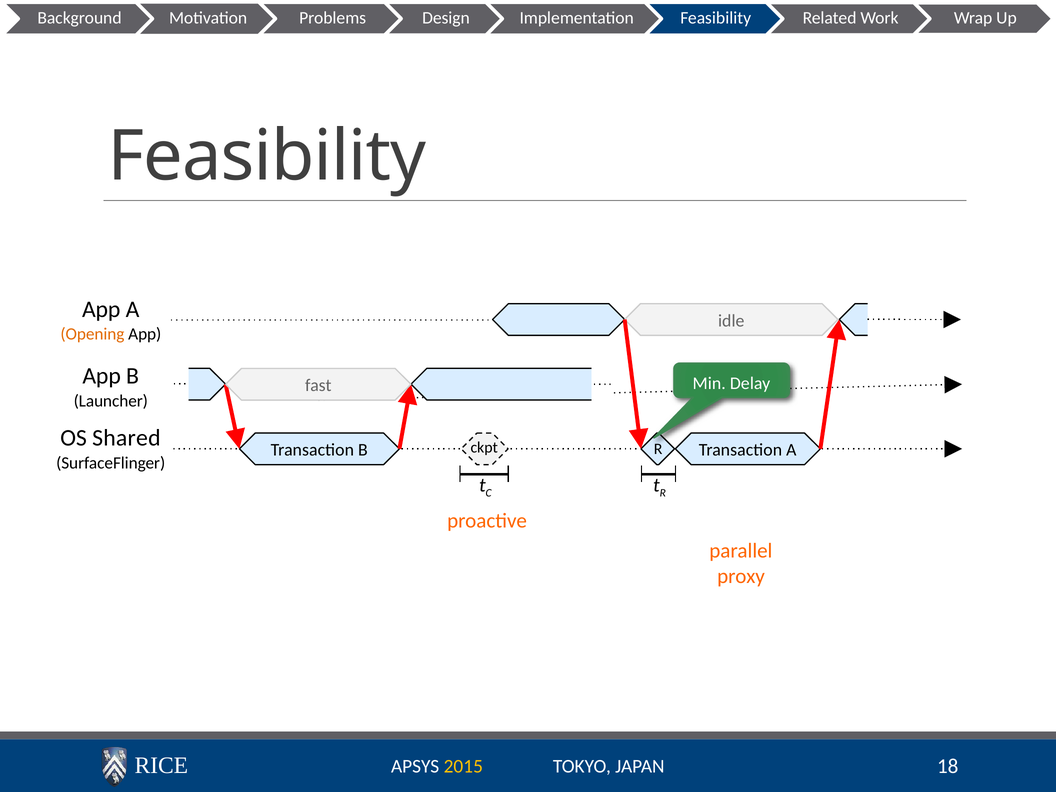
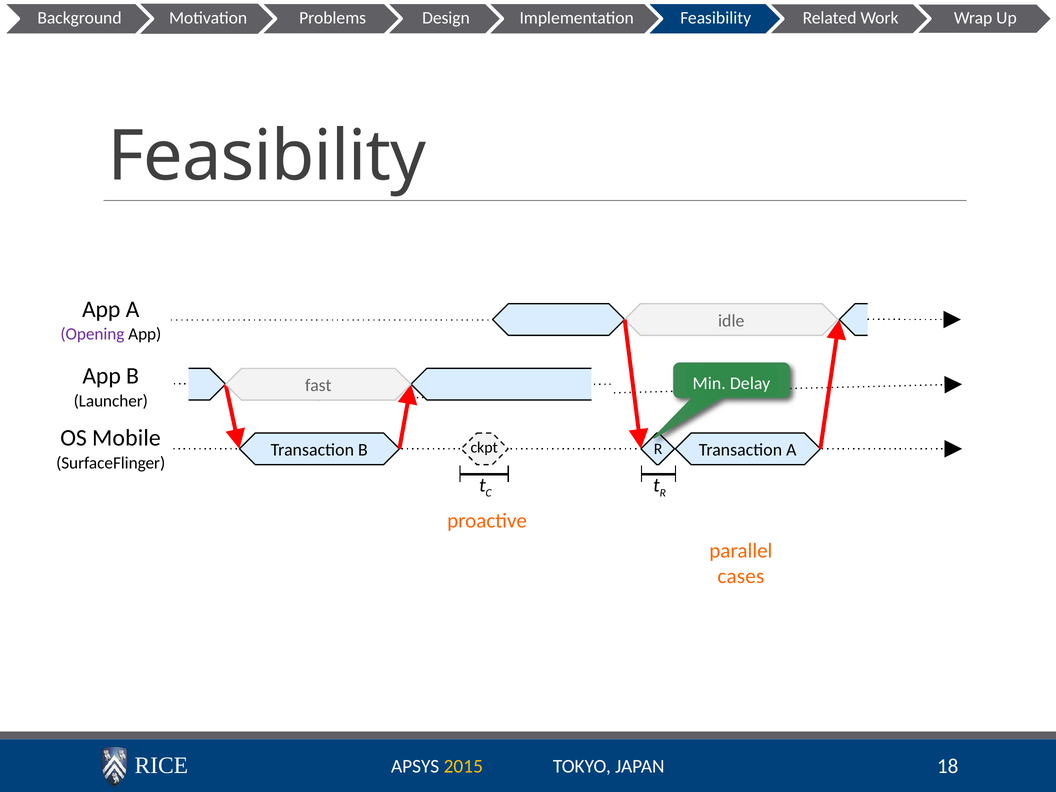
Opening colour: orange -> purple (92, 334)
Shared: Shared -> Mobile (126, 438)
proxy: proxy -> cases (741, 576)
